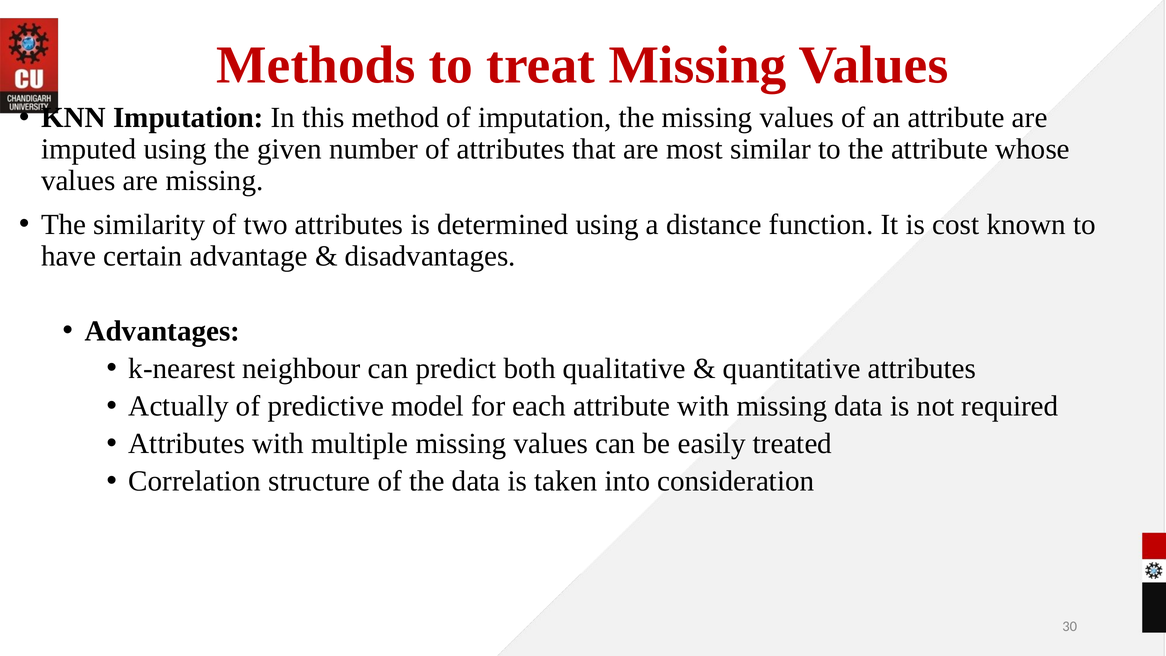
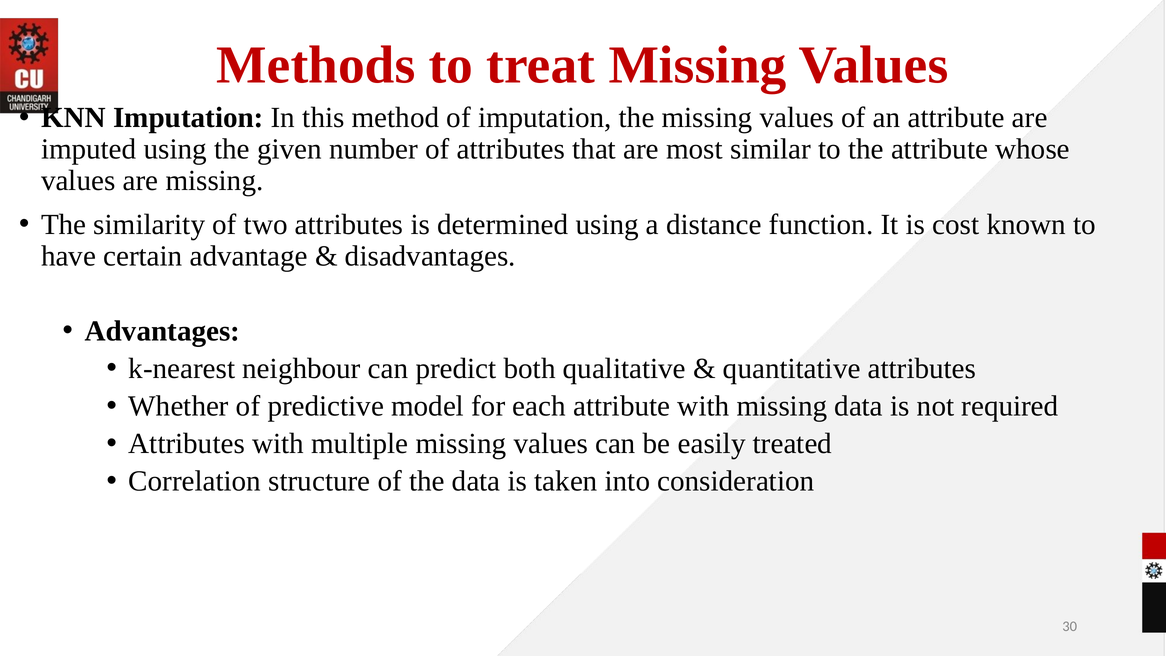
Actually: Actually -> Whether (179, 406)
